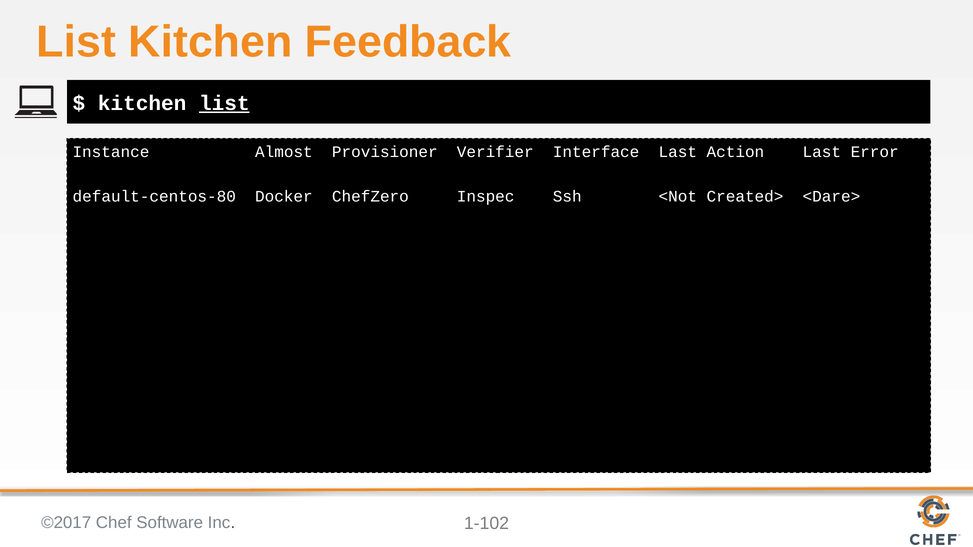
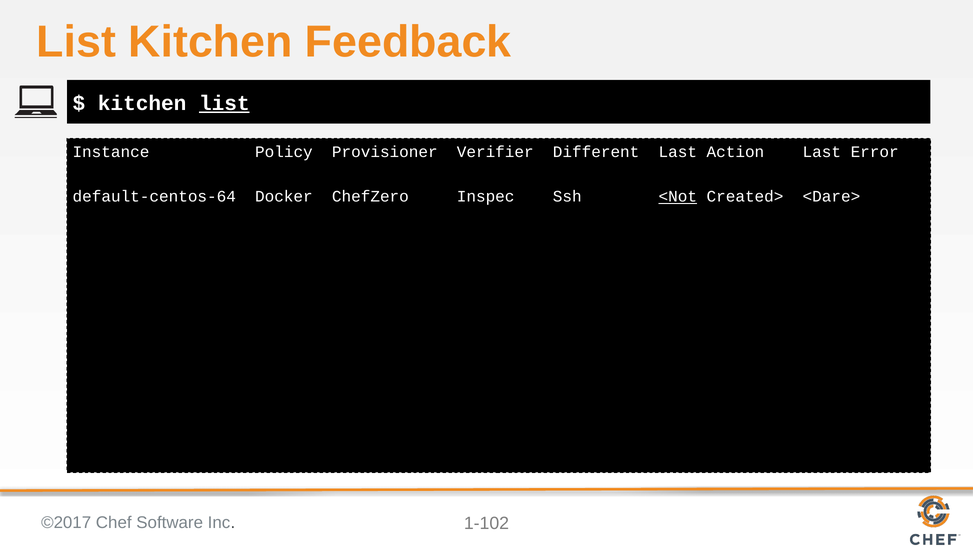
Almost: Almost -> Policy (284, 152)
Interface: Interface -> Different (596, 152)
default-centos-80: default-centos-80 -> default-centos-64 (154, 197)
<Not underline: none -> present (678, 197)
